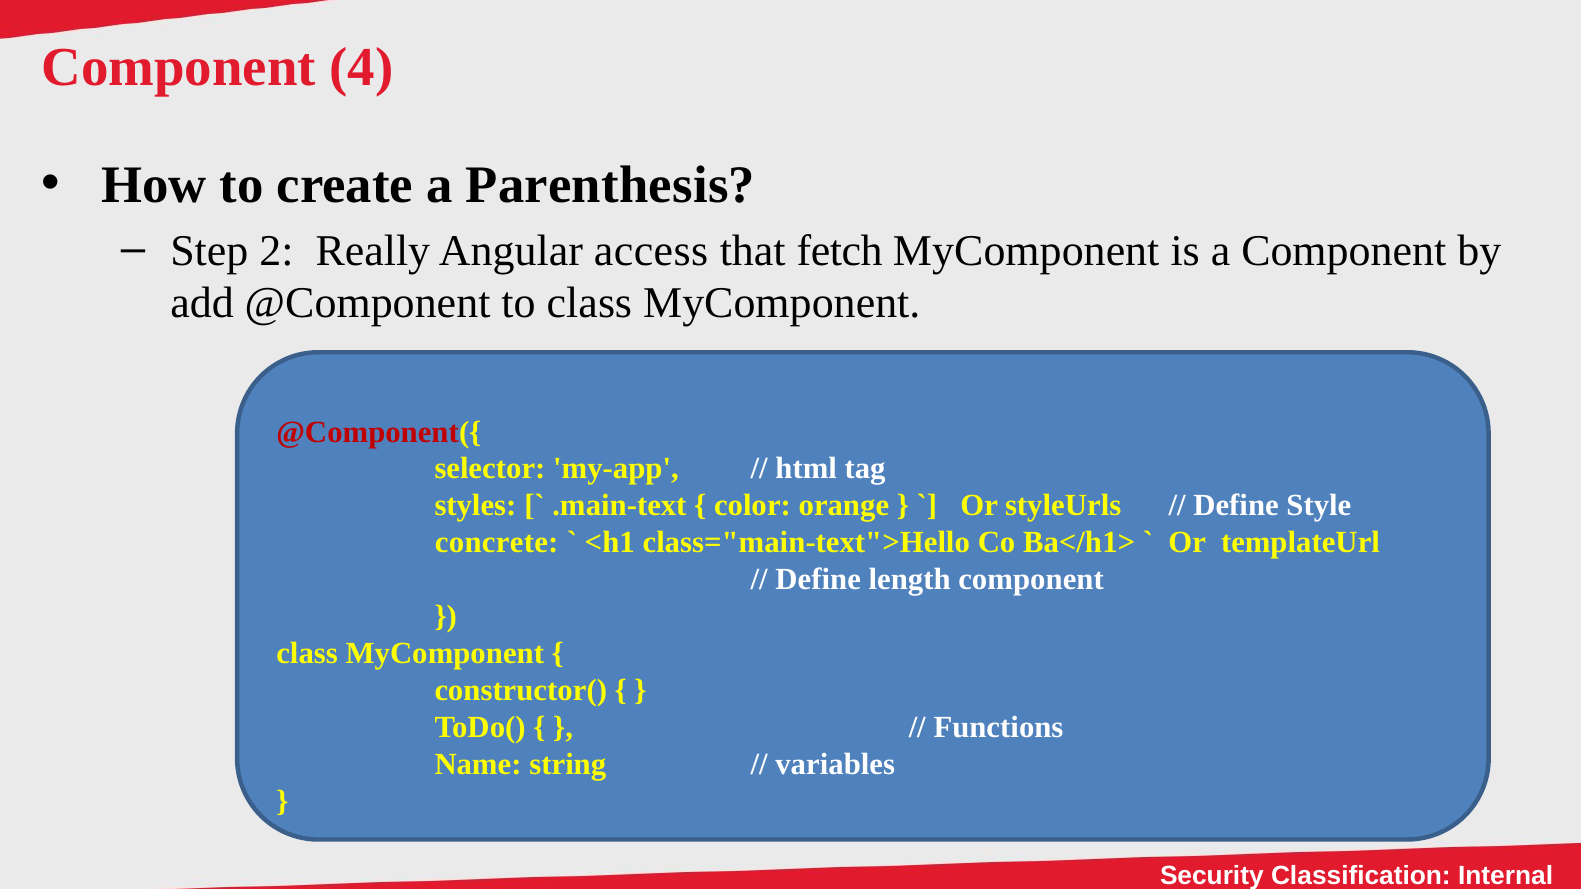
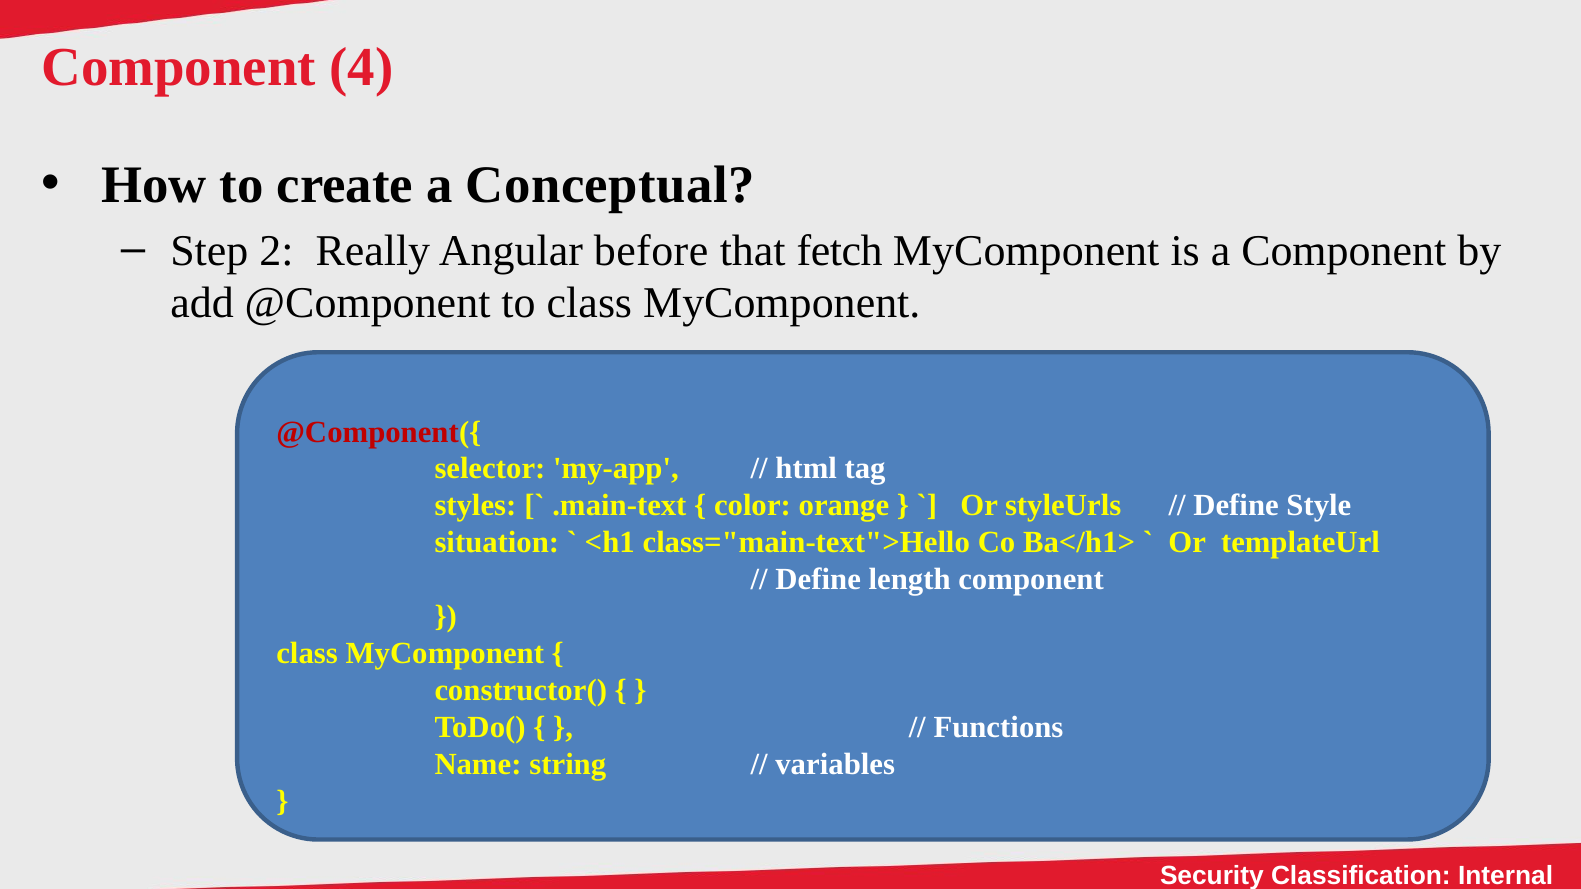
Parenthesis: Parenthesis -> Conceptual (610, 185)
access: access -> before (651, 251)
concrete: concrete -> situation (497, 543)
